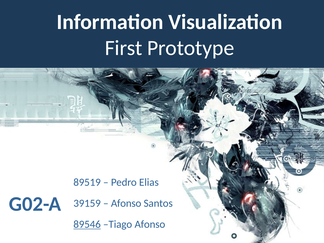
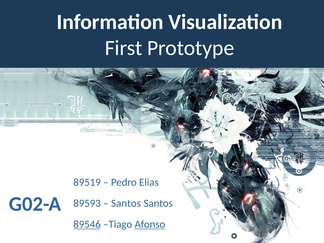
39159: 39159 -> 89593 (87, 203)
Afonso: Afonso -> Santos (126, 203)
Afonso underline: none -> present (150, 224)
